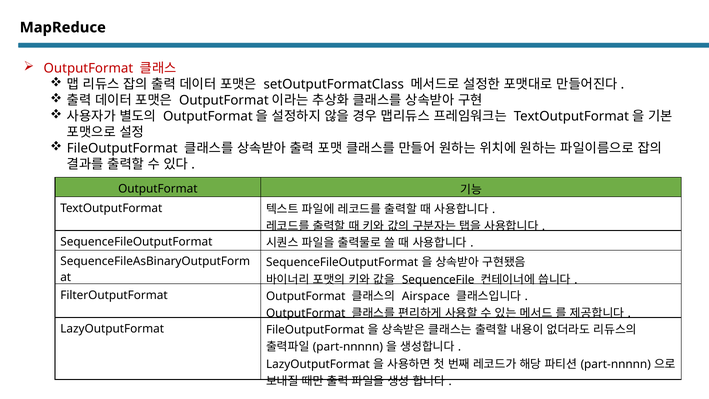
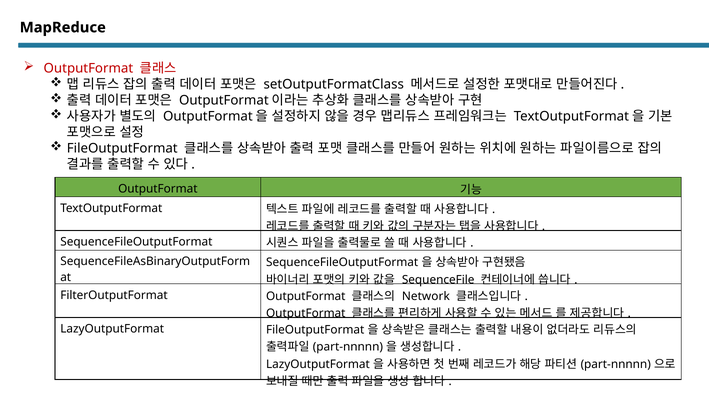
Airspace: Airspace -> Network (426, 296)
